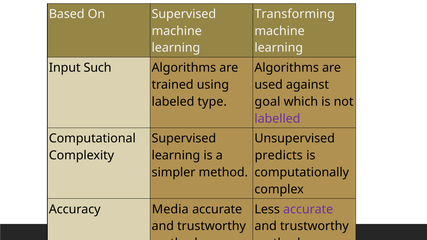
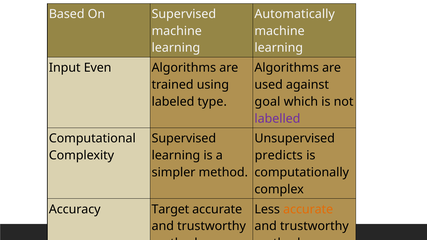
Transforming: Transforming -> Automatically (295, 14)
Such: Such -> Even (98, 68)
Media: Media -> Target (170, 209)
accurate colour: purple -> orange (308, 209)
